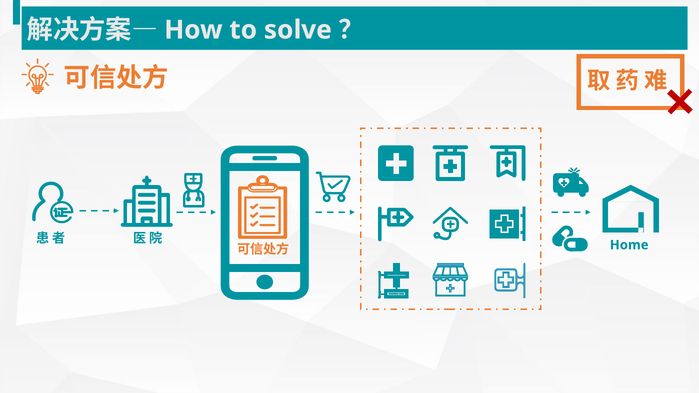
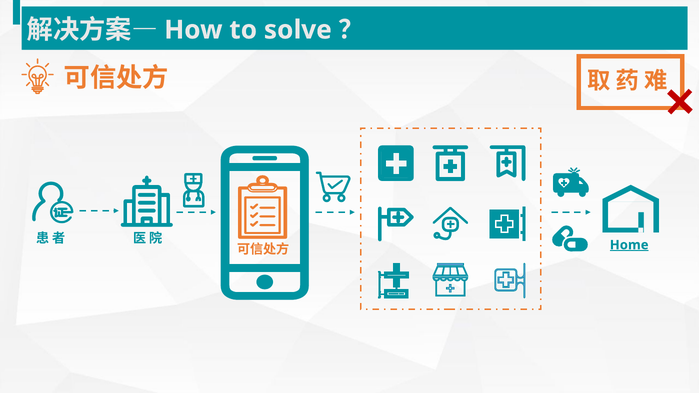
Home underline: none -> present (629, 245)
